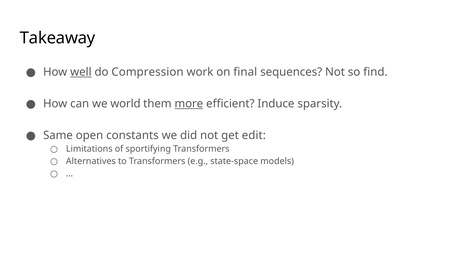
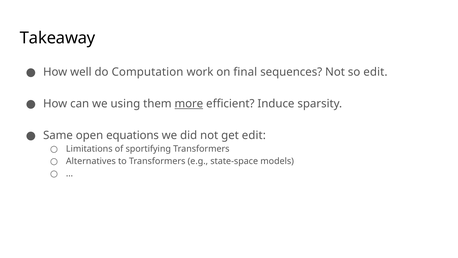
well underline: present -> none (81, 72)
Compression: Compression -> Computation (148, 72)
so find: find -> edit (375, 72)
world: world -> using (125, 104)
constants: constants -> equations (133, 135)
